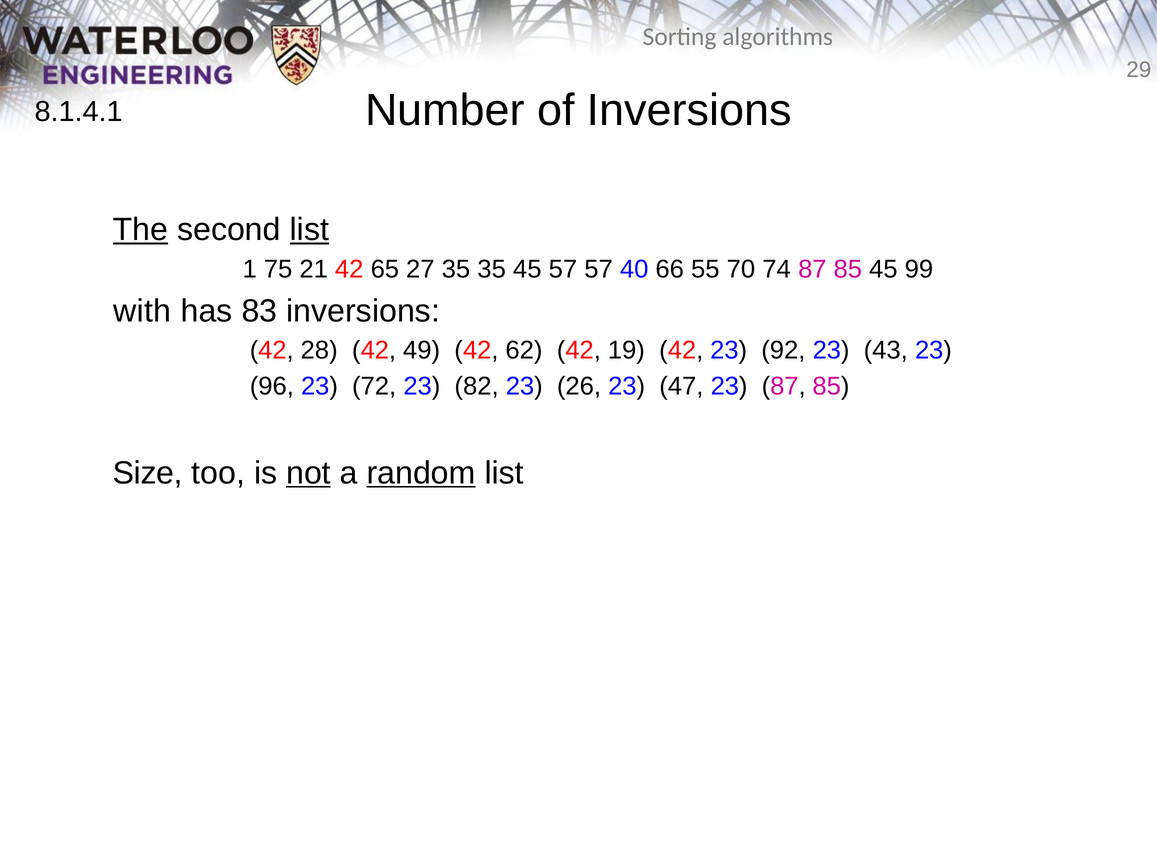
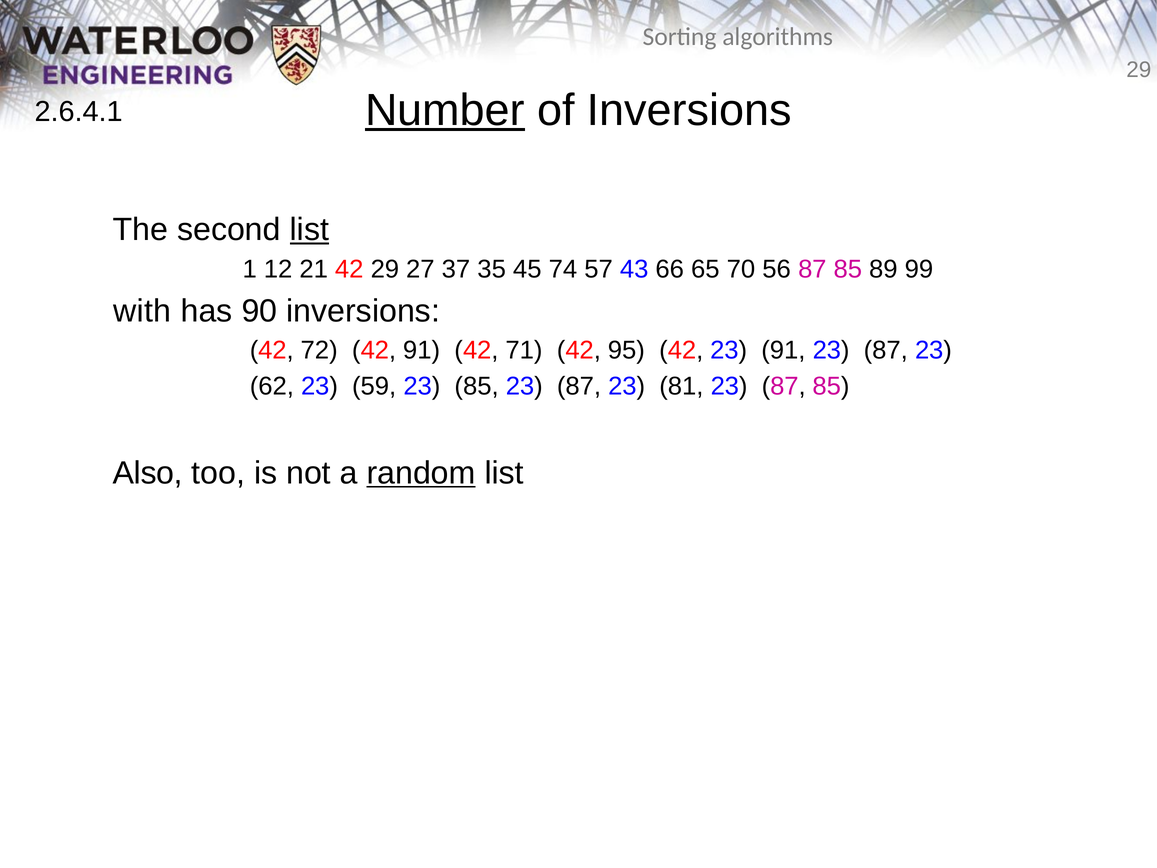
Number underline: none -> present (445, 110)
8.1.4.1: 8.1.4.1 -> 2.6.4.1 (79, 111)
The underline: present -> none (140, 230)
75: 75 -> 12 (278, 269)
42 65: 65 -> 29 (385, 269)
27 35: 35 -> 37 (456, 269)
45 57: 57 -> 74 (563, 269)
40: 40 -> 43 (634, 269)
55: 55 -> 65 (705, 269)
74: 74 -> 56 (777, 269)
85 45: 45 -> 89 (883, 269)
83: 83 -> 90 (259, 311)
28: 28 -> 72 (319, 350)
42 49: 49 -> 91 (422, 350)
62: 62 -> 71 (524, 350)
19: 19 -> 95 (626, 350)
23 92: 92 -> 91 (783, 350)
43: 43 -> 87 (886, 350)
96: 96 -> 62 (272, 386)
72: 72 -> 59 (374, 386)
23 82: 82 -> 85 (477, 386)
26: 26 -> 87 (579, 386)
47: 47 -> 81 (681, 386)
Size: Size -> Also (148, 473)
not underline: present -> none (308, 473)
